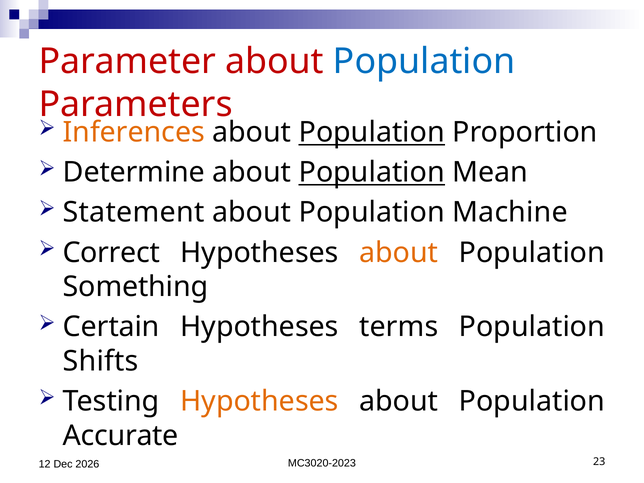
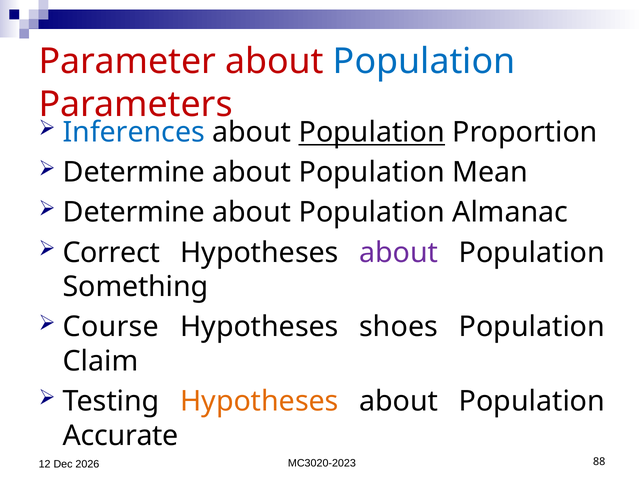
Inferences colour: orange -> blue (134, 132)
Population underline: present -> none (372, 172)
Statement: Statement -> Determine (134, 213)
Machine: Machine -> Almanac (510, 213)
about colour: orange -> purple (399, 253)
Certain: Certain -> Course (111, 327)
terms: terms -> shoes (399, 327)
Shifts: Shifts -> Claim (101, 361)
23: 23 -> 88 (599, 462)
